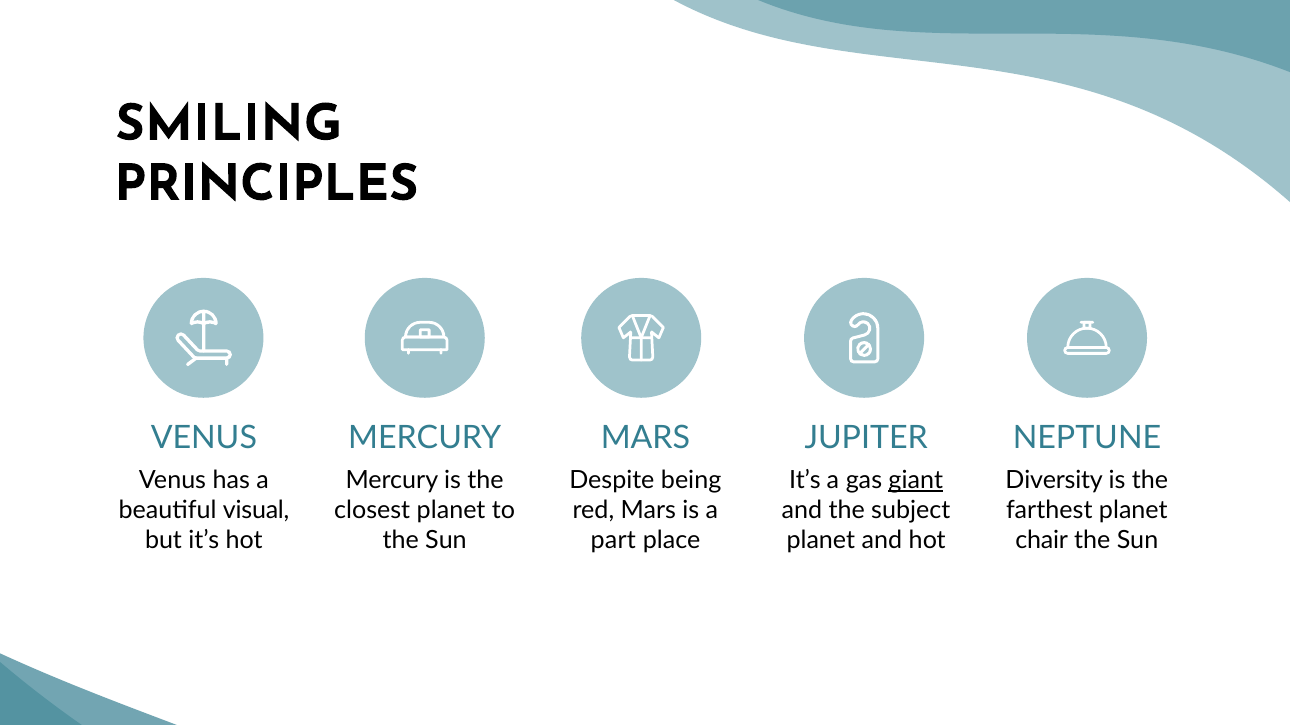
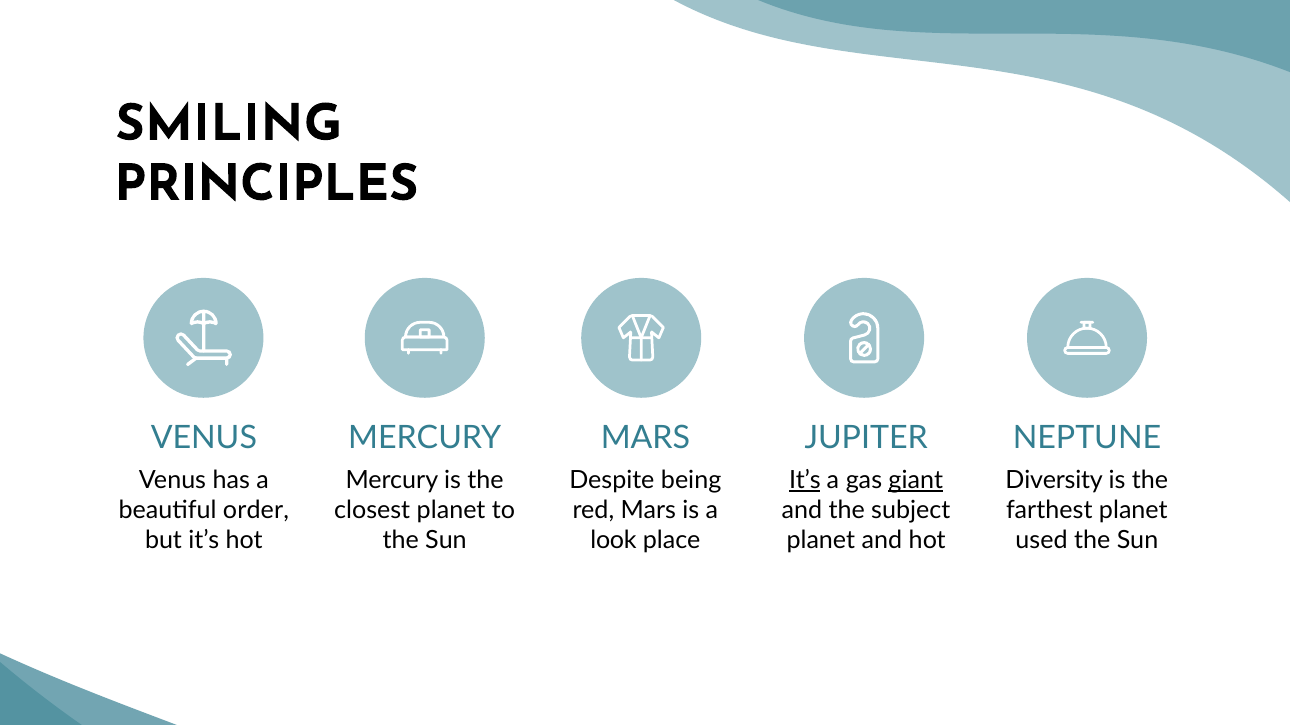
It’s underline: none -> present (805, 481)
visual: visual -> order (256, 511)
part: part -> look (614, 541)
chair: chair -> used (1042, 541)
